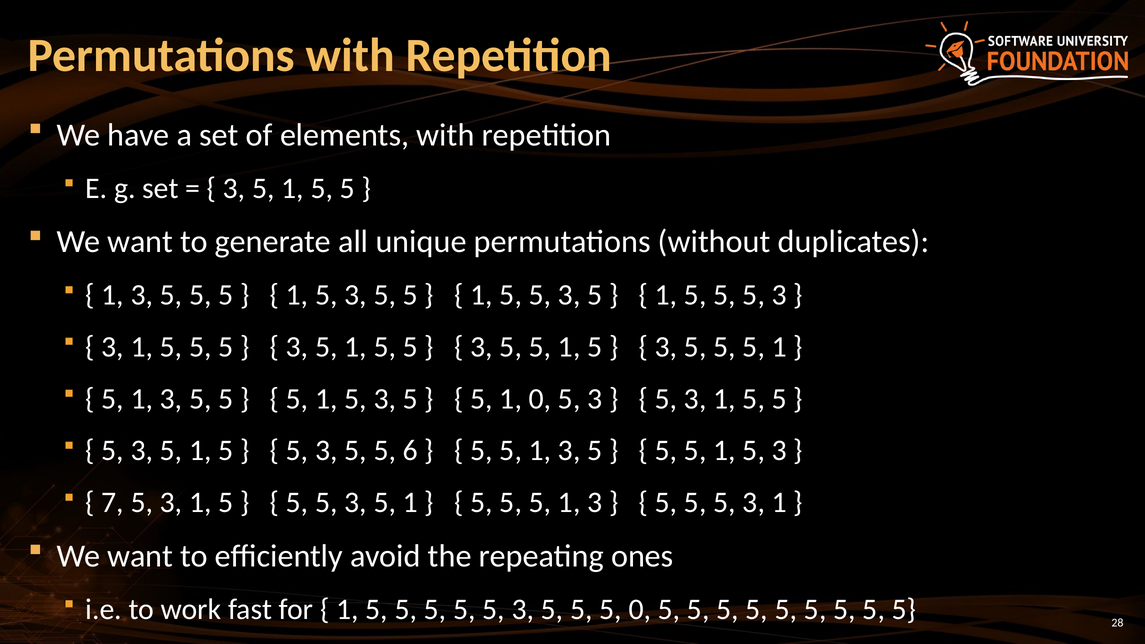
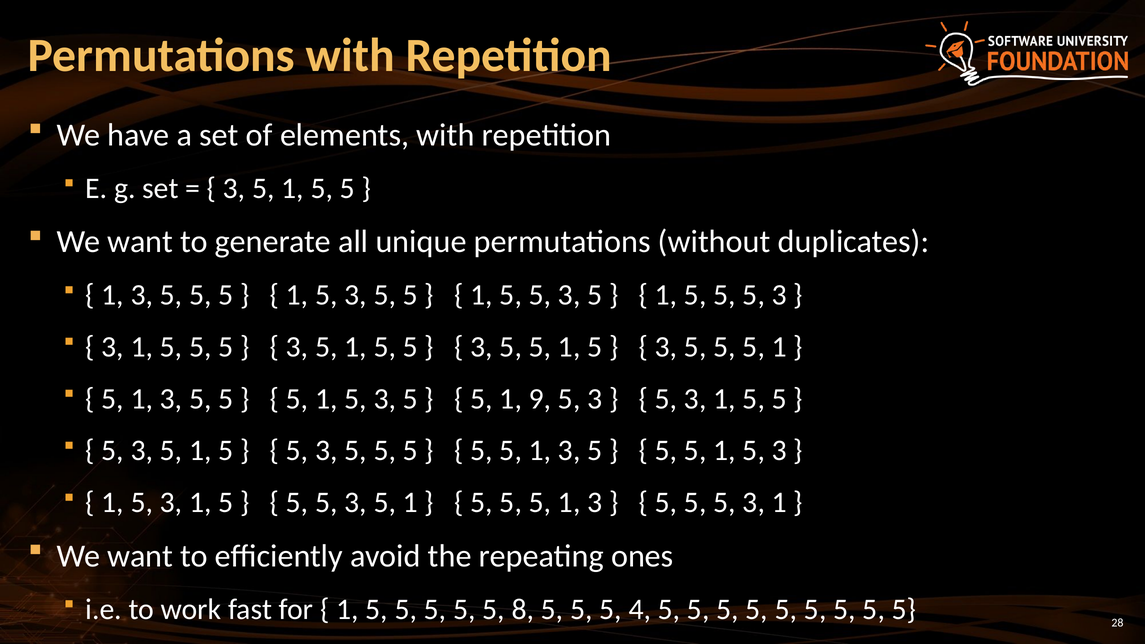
1 0: 0 -> 9 (540, 399)
6: 6 -> 5 (410, 451)
7: 7 -> 1 (113, 503)
3: 3 -> 8 (523, 609)
5 0: 0 -> 4 (640, 609)
